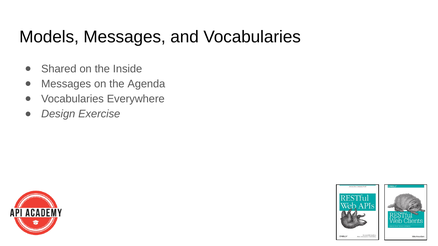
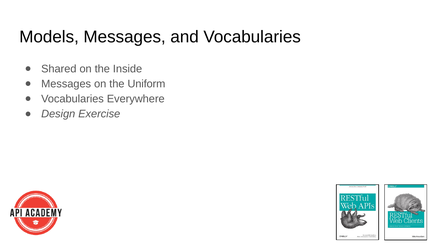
Agenda: Agenda -> Uniform (146, 84)
